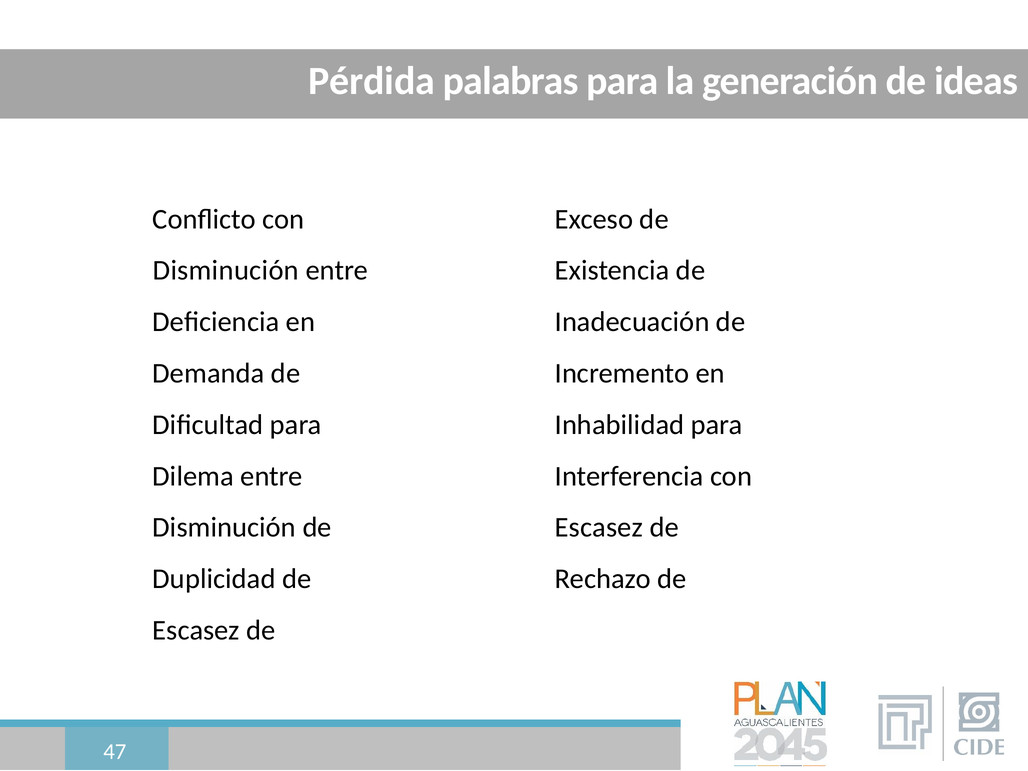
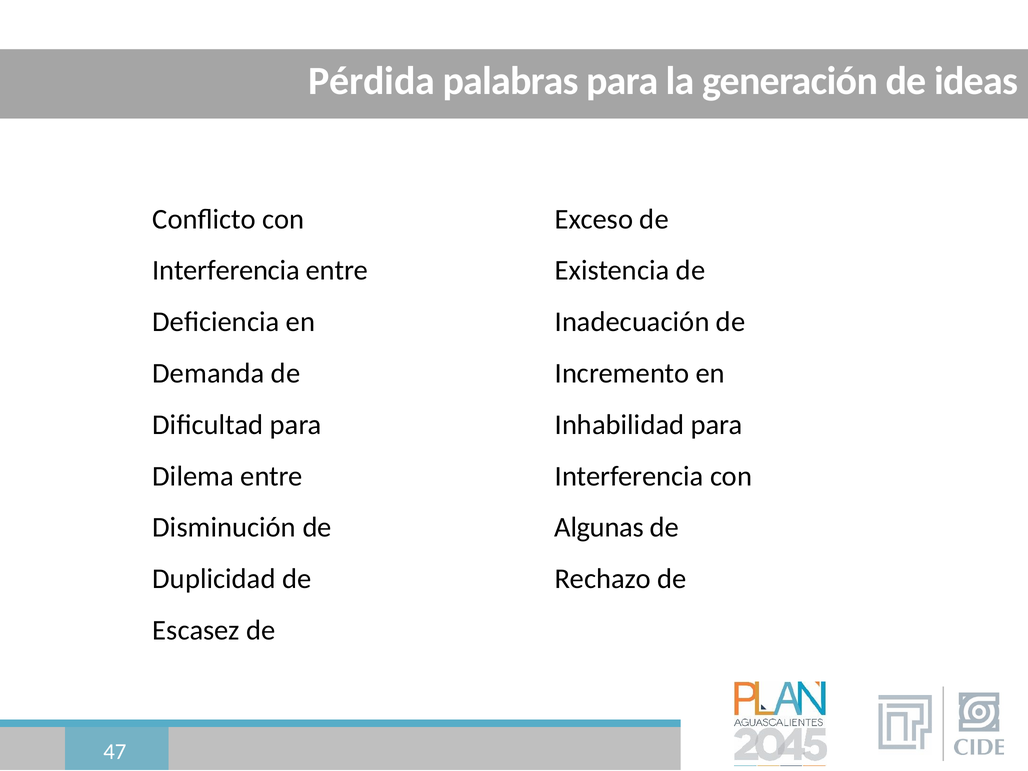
Disminución: Disminución -> Interferencia (226, 270)
Escasez: Escasez -> Algunas (599, 527)
